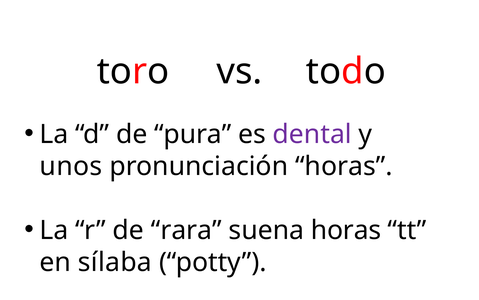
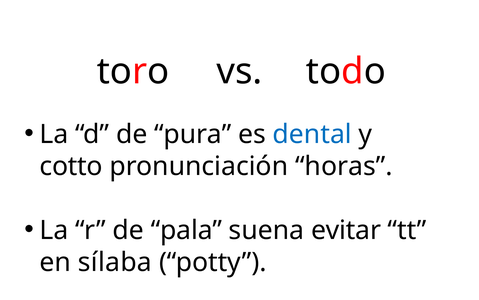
dental colour: purple -> blue (312, 134)
unos: unos -> cotto (71, 166)
rara: rara -> pala (186, 230)
suena horas: horas -> evitar (346, 230)
